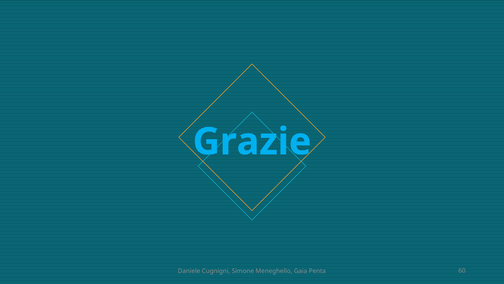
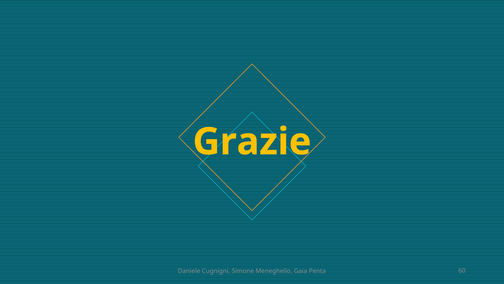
Grazie colour: light blue -> yellow (252, 142)
